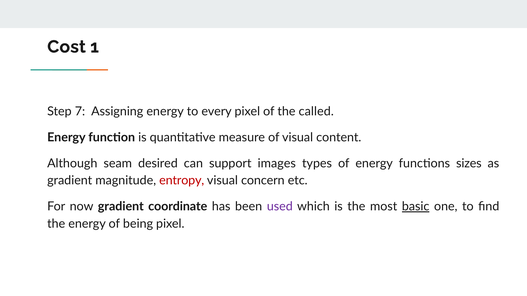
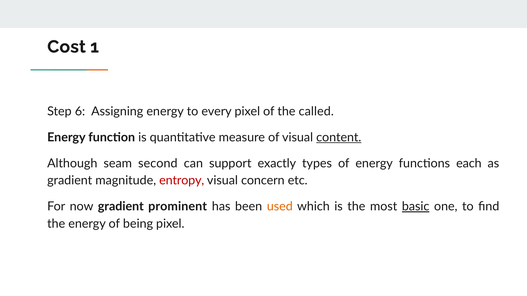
7: 7 -> 6 (80, 112)
content underline: none -> present (339, 138)
desired: desired -> second (158, 164)
images: images -> exactly (277, 164)
sizes: sizes -> each (469, 164)
coordinate: coordinate -> prominent (178, 207)
used colour: purple -> orange (280, 207)
